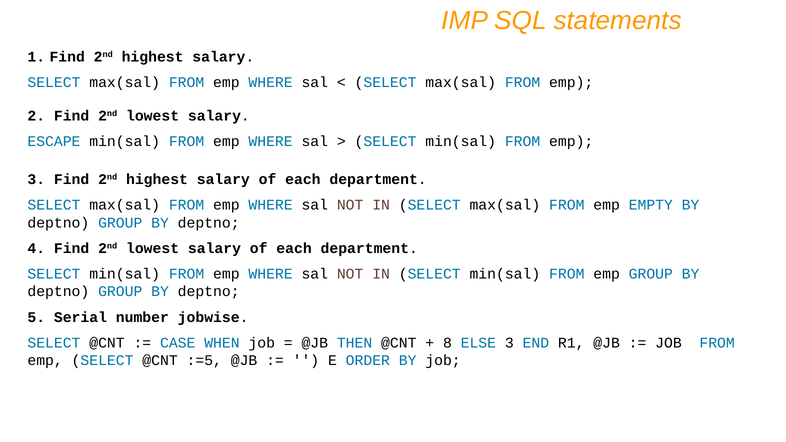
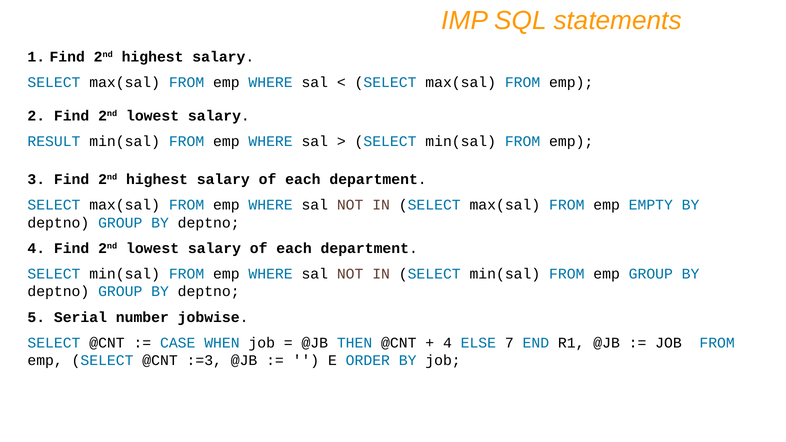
ESCAPE: ESCAPE -> RESULT (54, 141)
8: 8 -> 4 (447, 343)
ELSE 3: 3 -> 7 (509, 343)
:=5: :=5 -> :=3 (204, 361)
